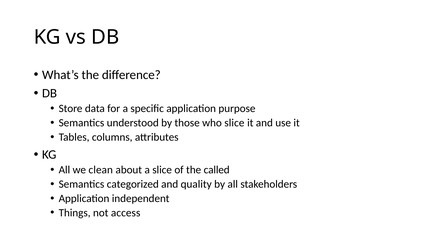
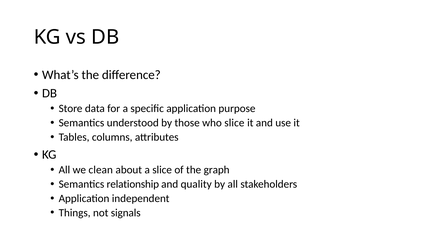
called: called -> graph (217, 170)
categorized: categorized -> relationship (133, 184)
access: access -> signals (126, 213)
